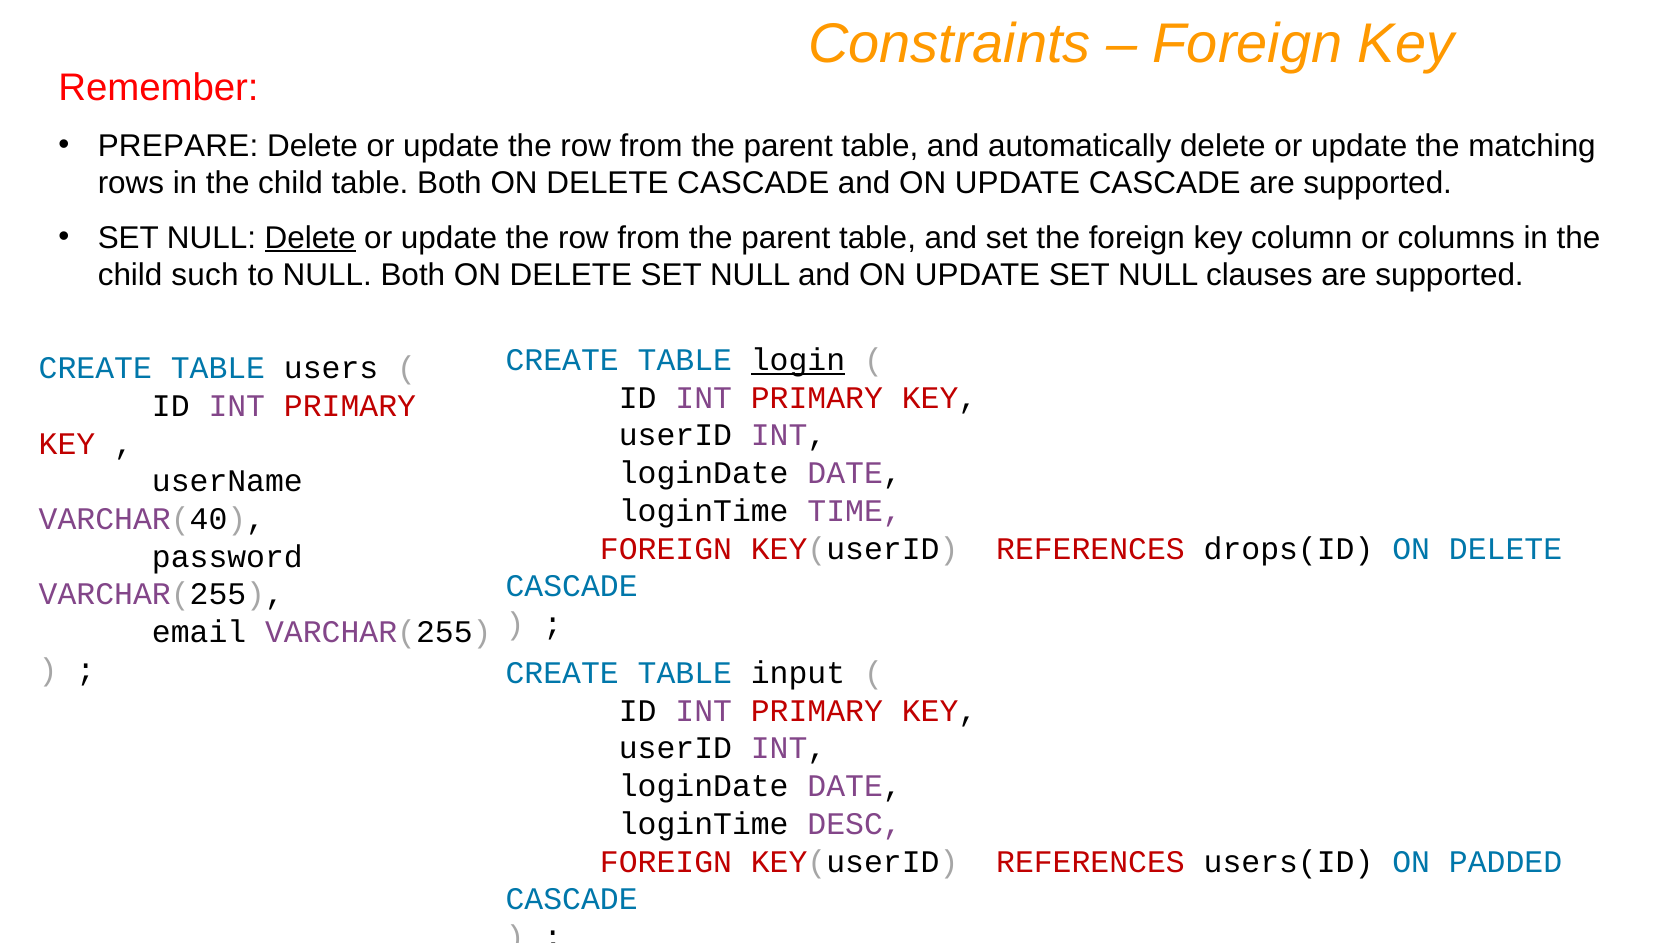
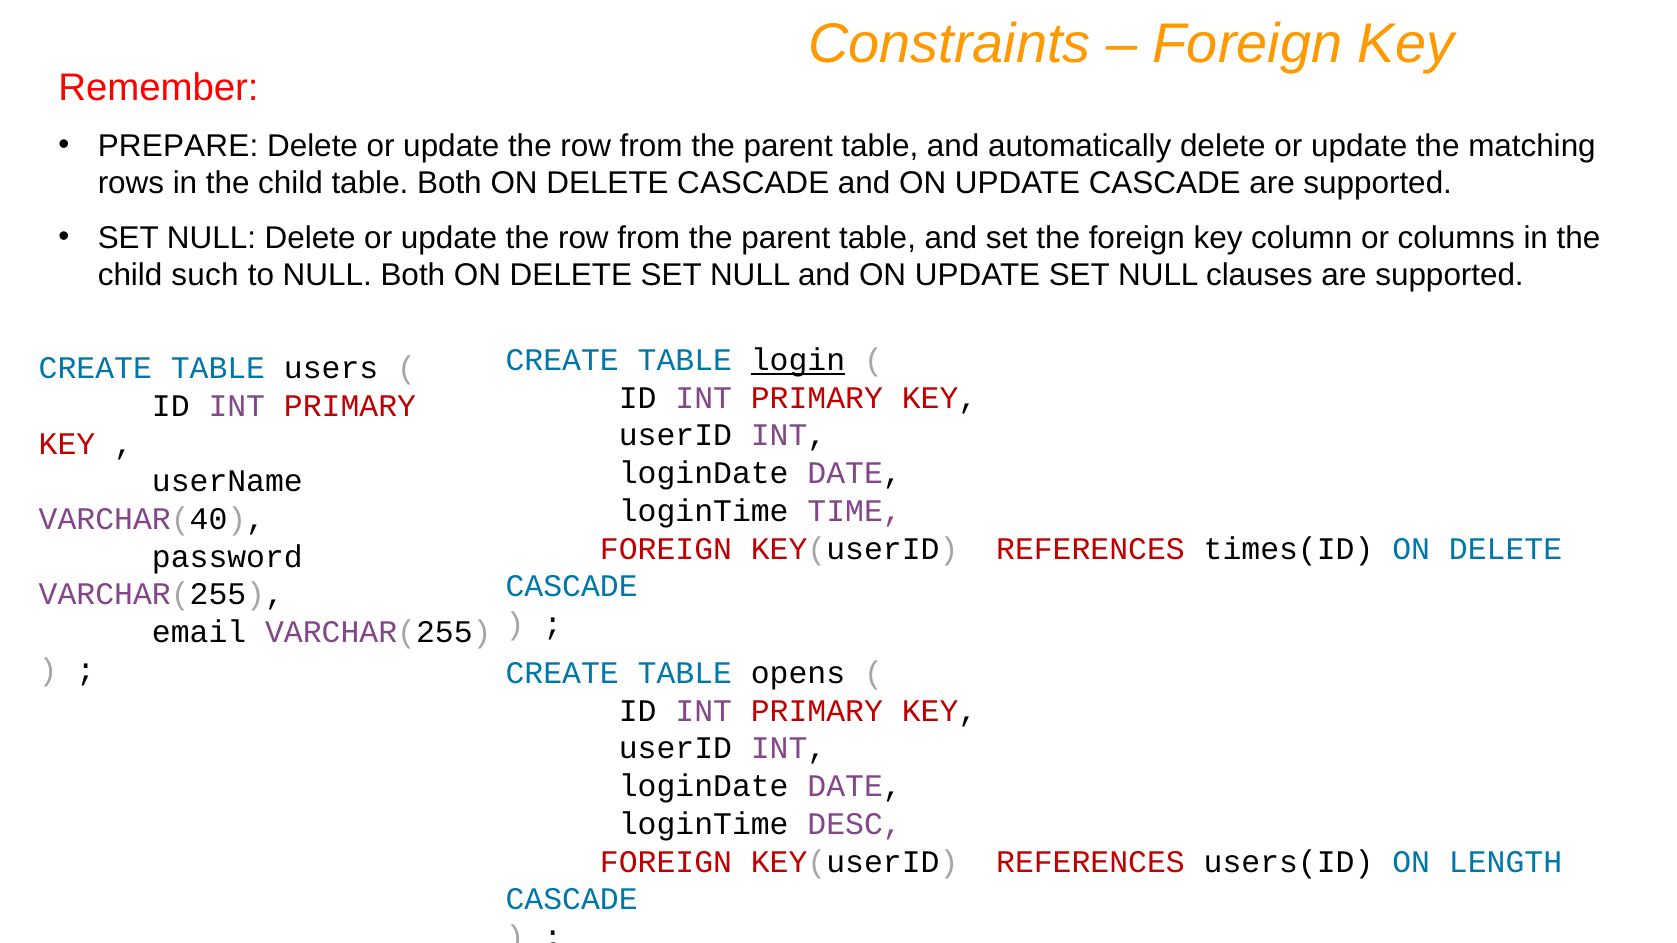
Delete underline: present -> none (310, 238)
drops(ID: drops(ID -> times(ID (1289, 549)
input: input -> opens (798, 673)
PADDED: PADDED -> LENGTH (1506, 862)
